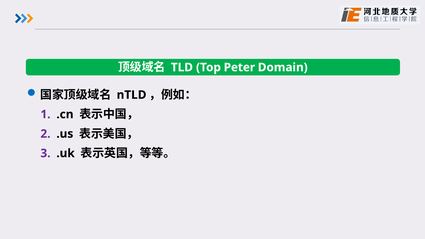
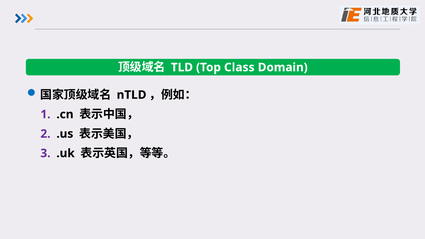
Peter: Peter -> Class (239, 67)
